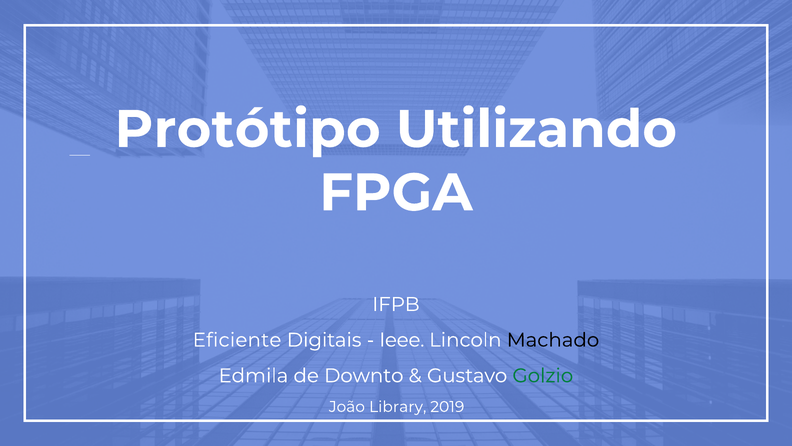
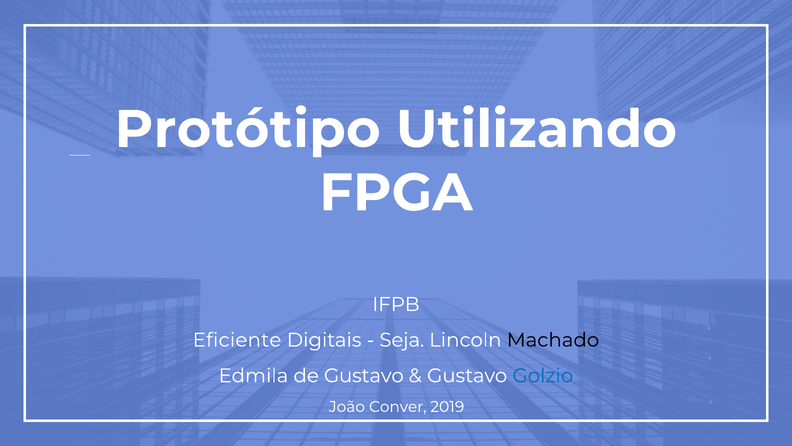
Ieee: Ieee -> Seja (402, 340)
de Downto: Downto -> Gustavo (364, 375)
Golzio colour: green -> blue (543, 375)
Library: Library -> Conver (398, 406)
